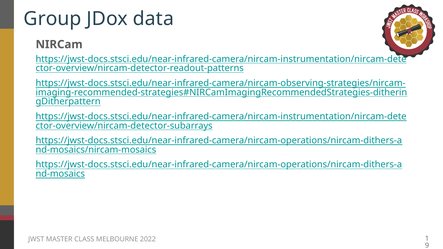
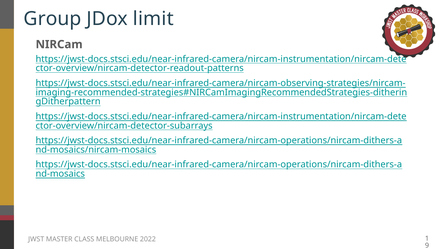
data: data -> limit (153, 19)
